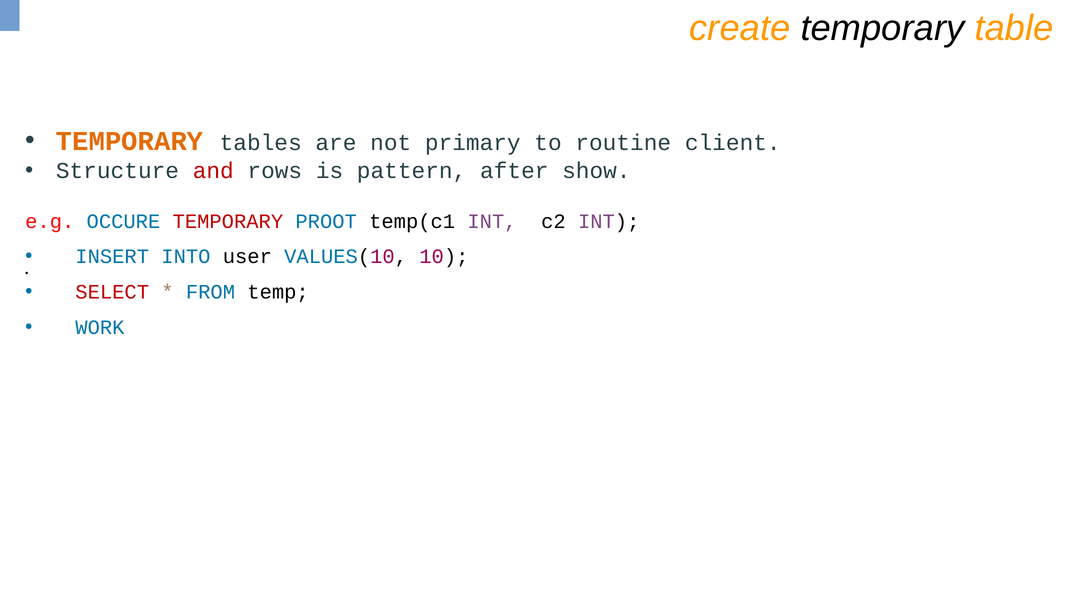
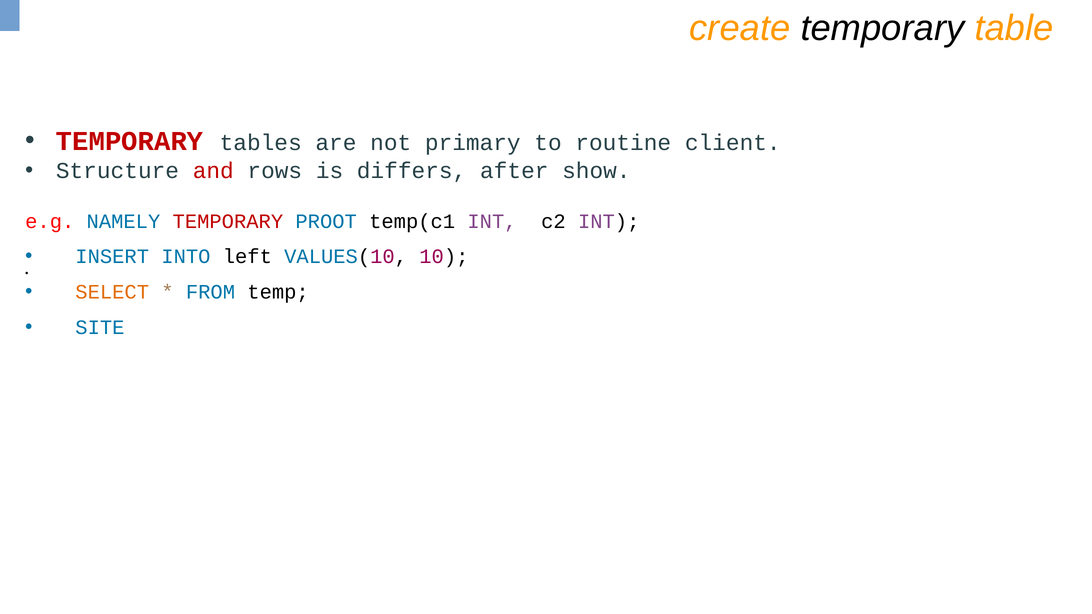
TEMPORARY colour: orange -> red (130, 141)
pattern: pattern -> differs (412, 171)
OCCURE: OCCURE -> NAMELY (123, 221)
user: user -> left (247, 257)
SELECT colour: red -> orange (112, 292)
WORK: WORK -> SITE (100, 328)
